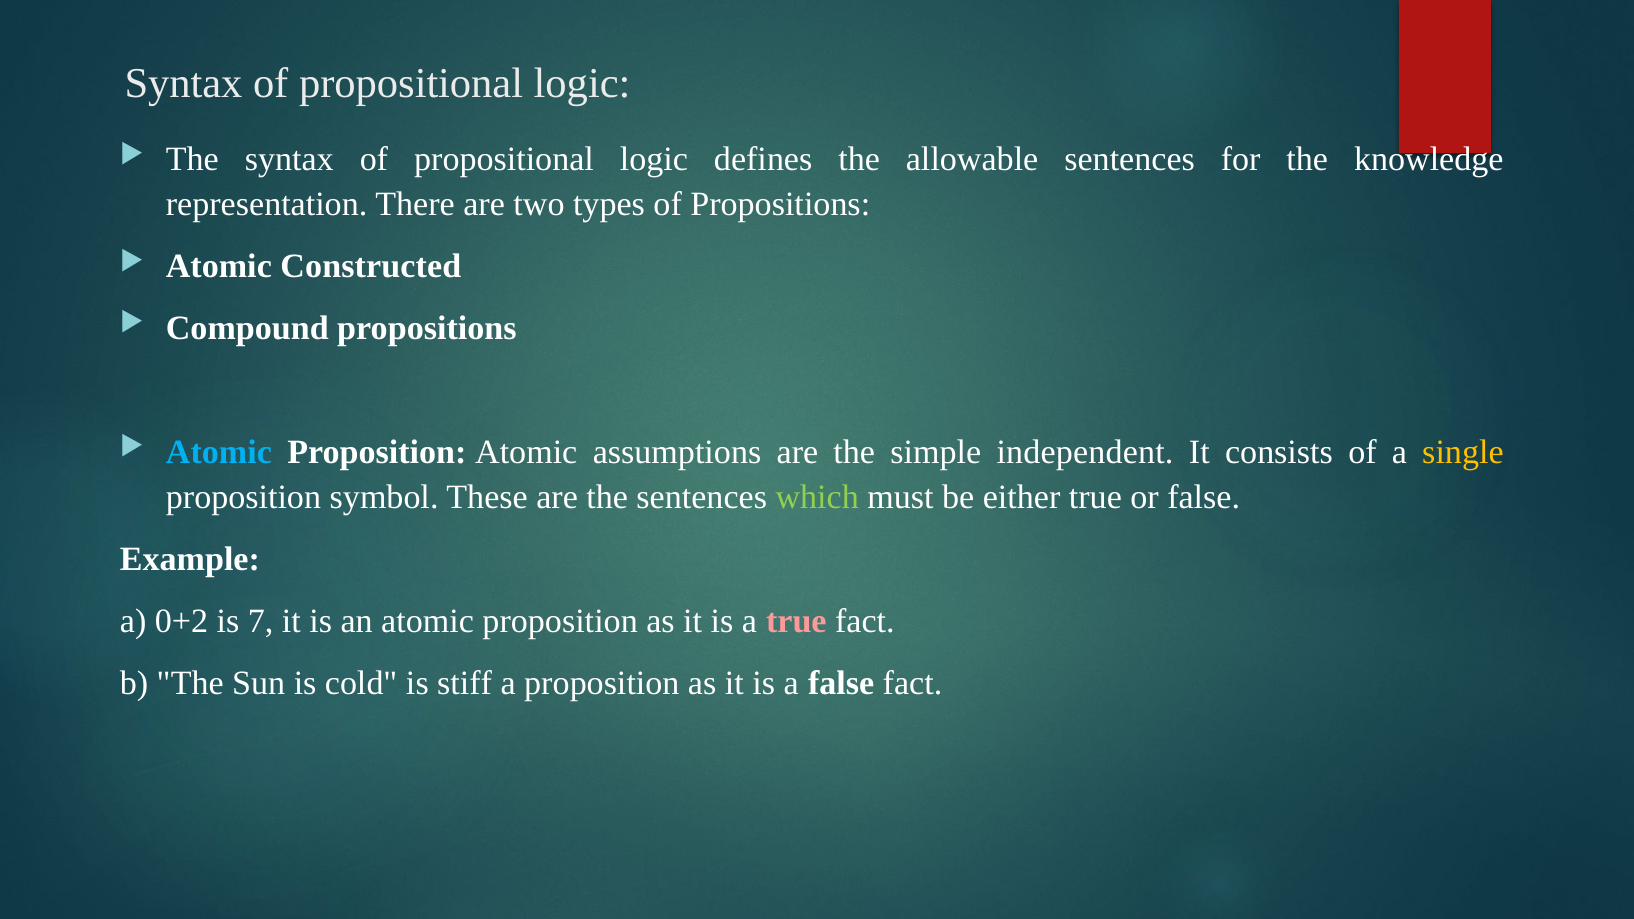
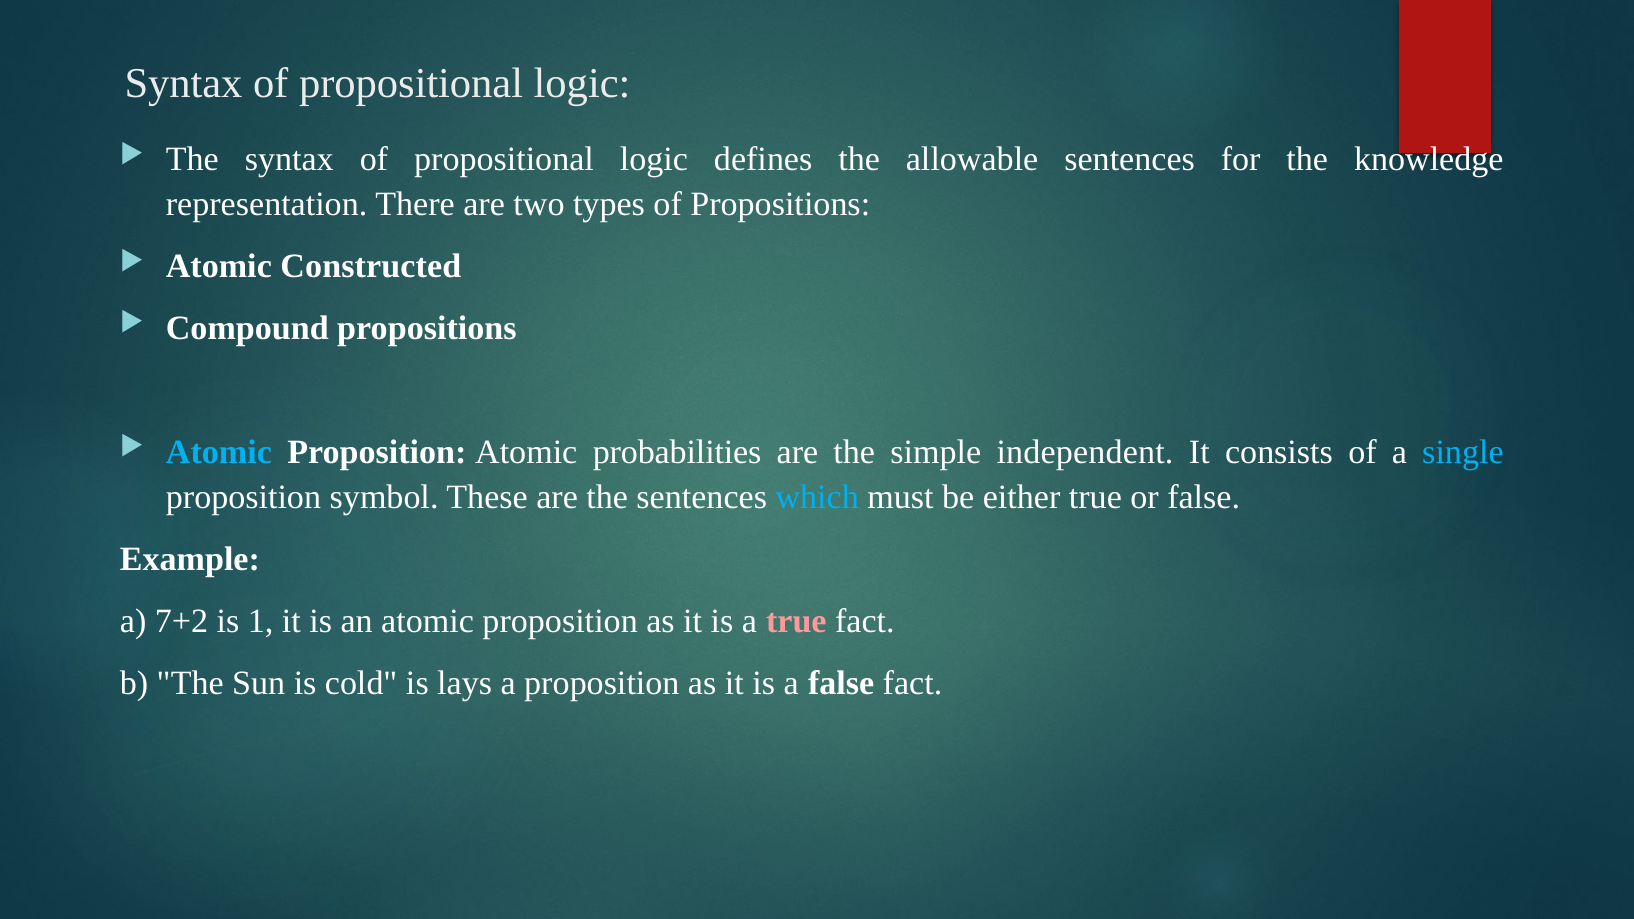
assumptions: assumptions -> probabilities (677, 452)
single colour: yellow -> light blue (1463, 452)
which colour: light green -> light blue (817, 497)
0+2: 0+2 -> 7+2 (181, 621)
7: 7 -> 1 (261, 621)
stiff: stiff -> lays (465, 683)
